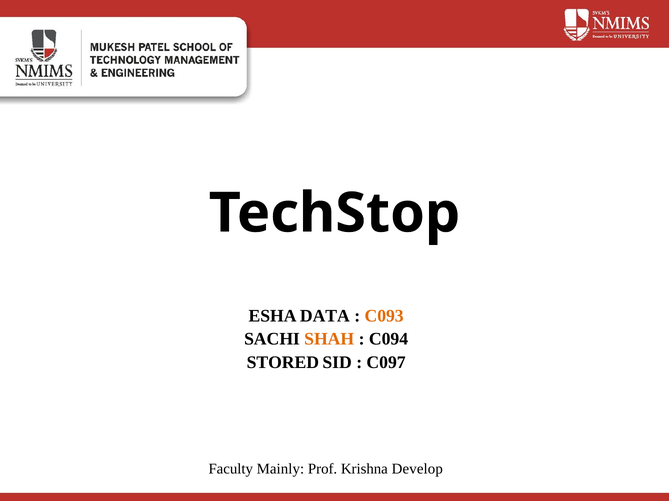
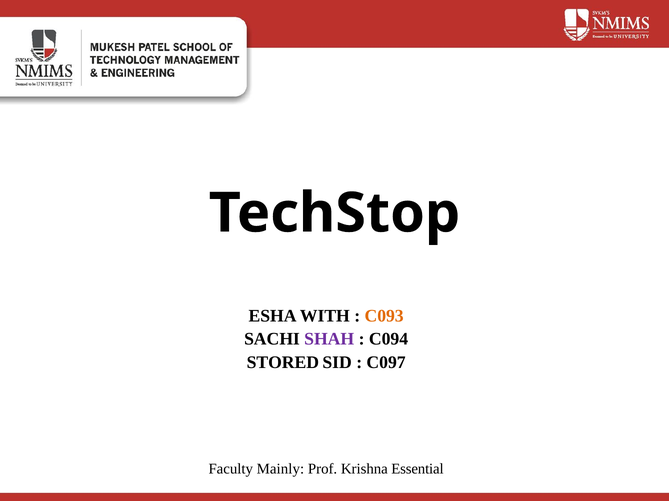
DATA: DATA -> WITH (325, 316)
SHAH colour: orange -> purple (329, 340)
Develop: Develop -> Essential (417, 470)
